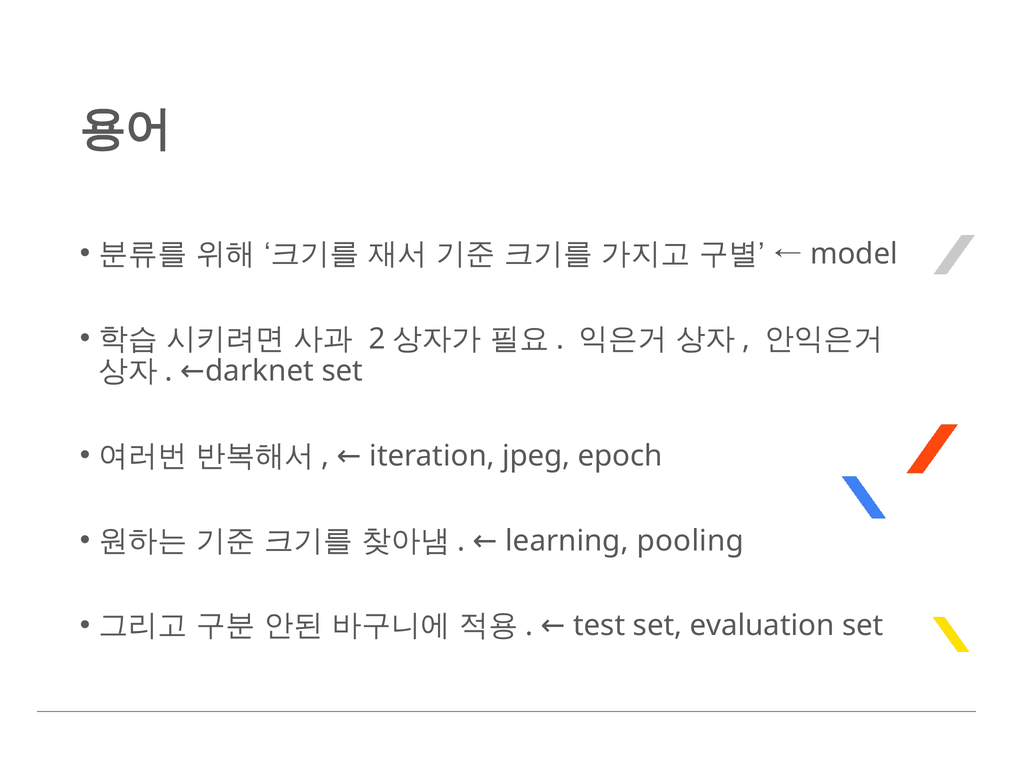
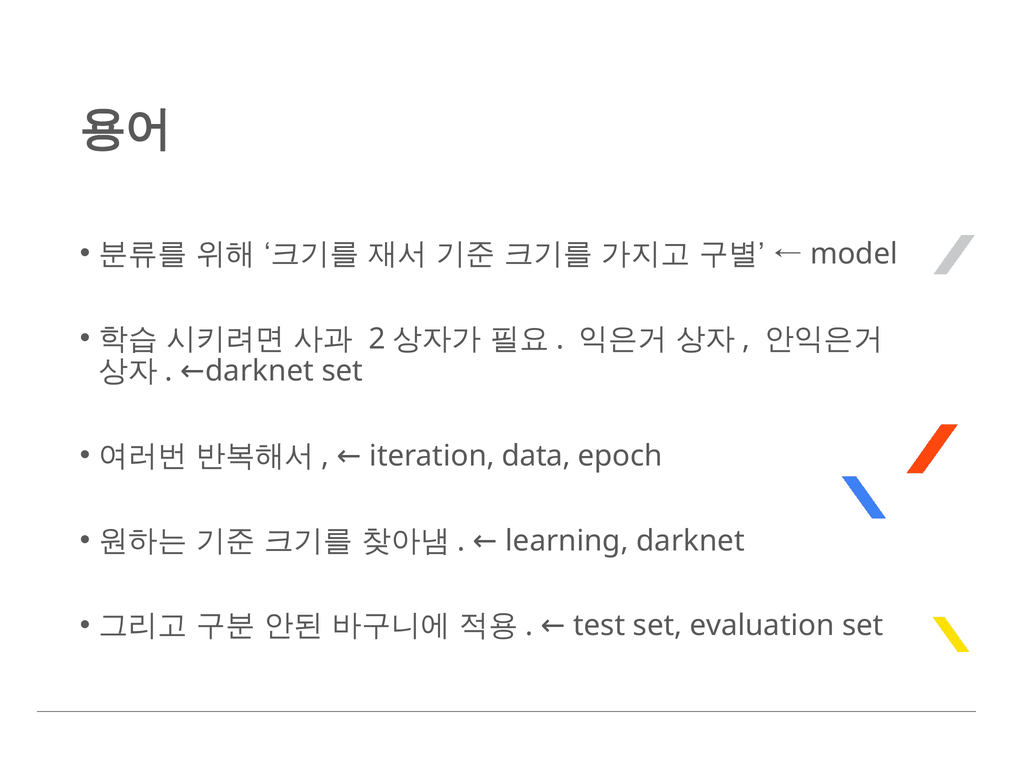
jpeg: jpeg -> data (536, 456)
learning pooling: pooling -> darknet (690, 541)
